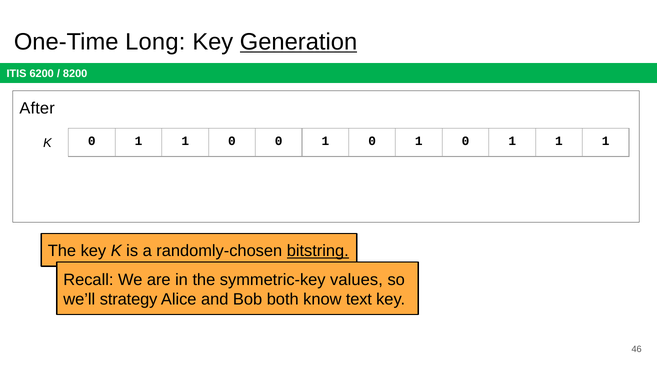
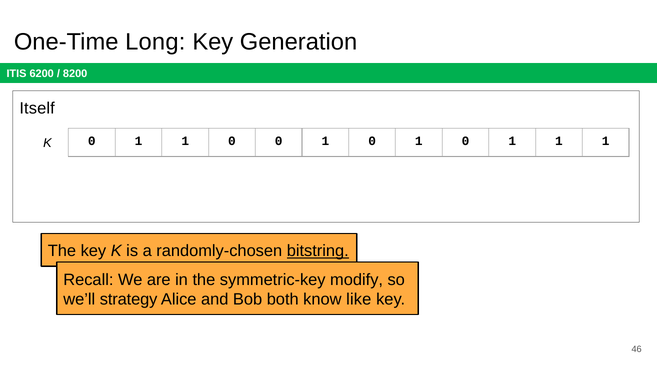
Generation underline: present -> none (299, 42)
After: After -> Itself (37, 108)
values: values -> modify (357, 280)
text: text -> like (359, 300)
